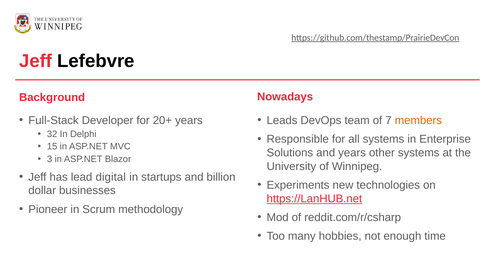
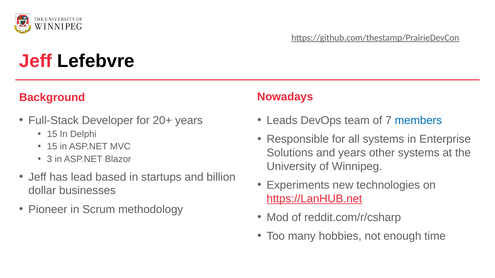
members colour: orange -> blue (418, 121)
32: 32 -> 15 (52, 134)
digital: digital -> based (111, 177)
